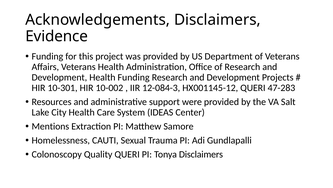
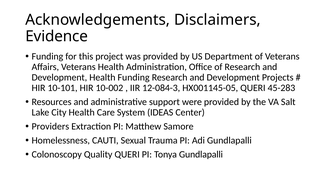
10-301: 10-301 -> 10-101 (63, 88)
HX001145-12: HX001145-12 -> HX001145-05 (210, 88)
47-283: 47-283 -> 45-283 (281, 88)
Mentions: Mentions -> Providers (50, 126)
Tonya Disclaimers: Disclaimers -> Gundlapalli (201, 154)
